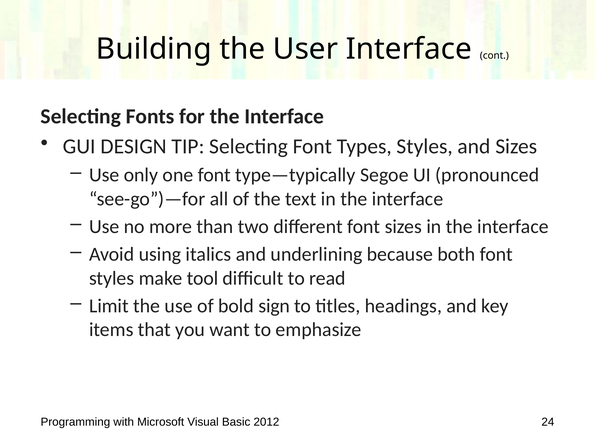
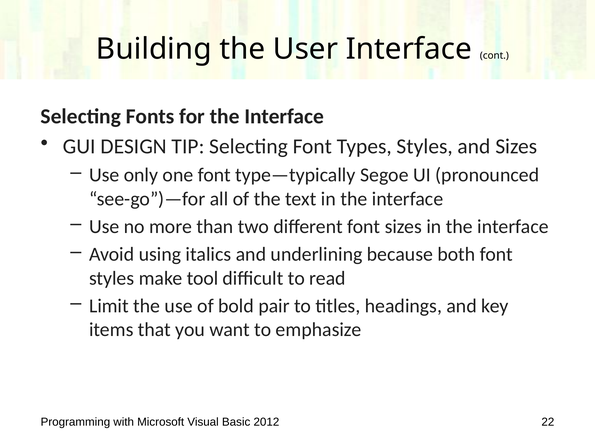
sign: sign -> pair (274, 306)
24: 24 -> 22 (548, 422)
